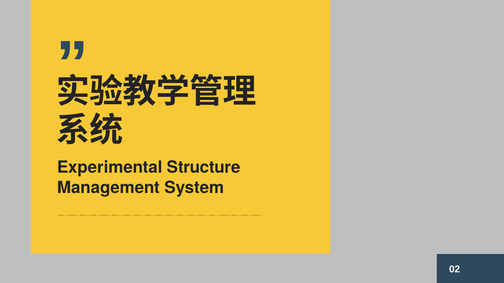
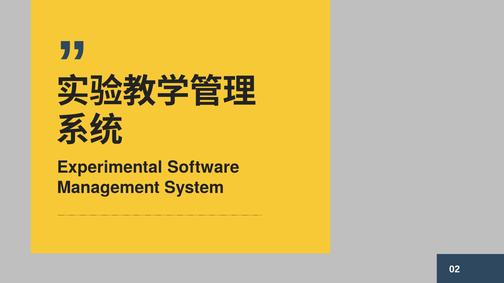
Structure: Structure -> Software (204, 168)
